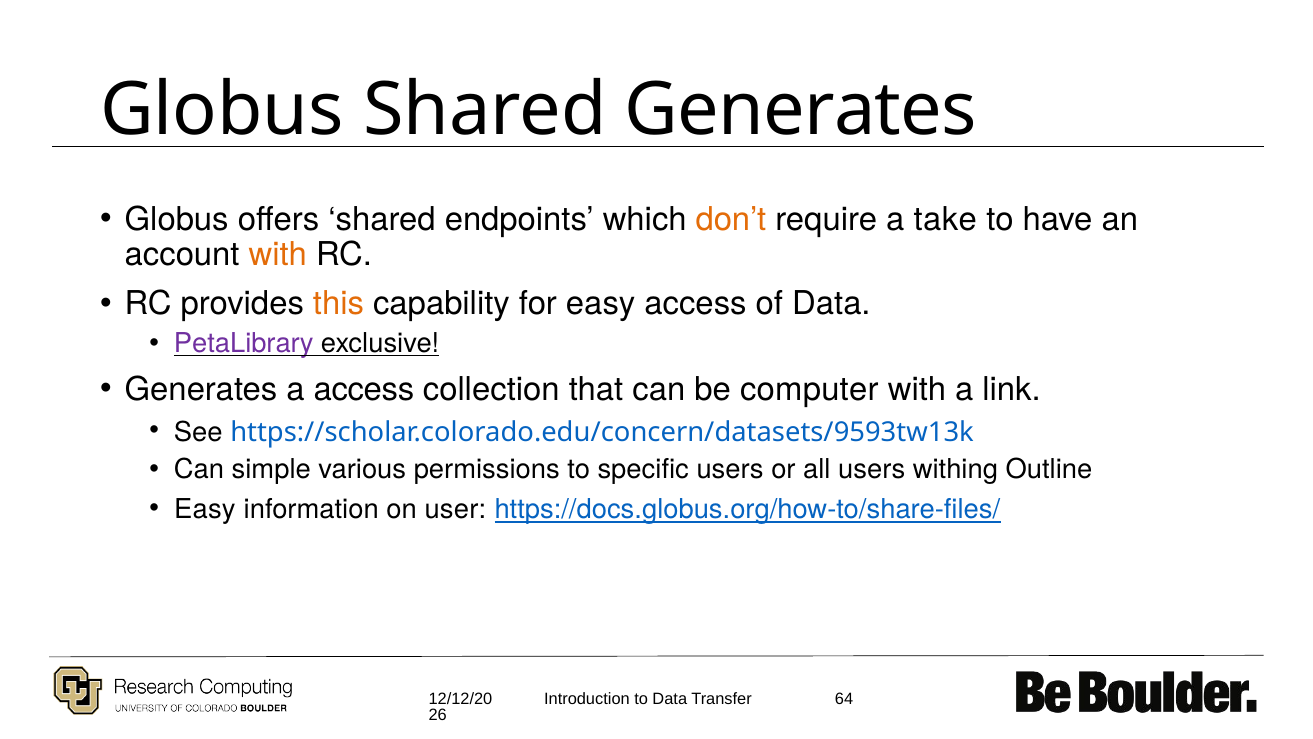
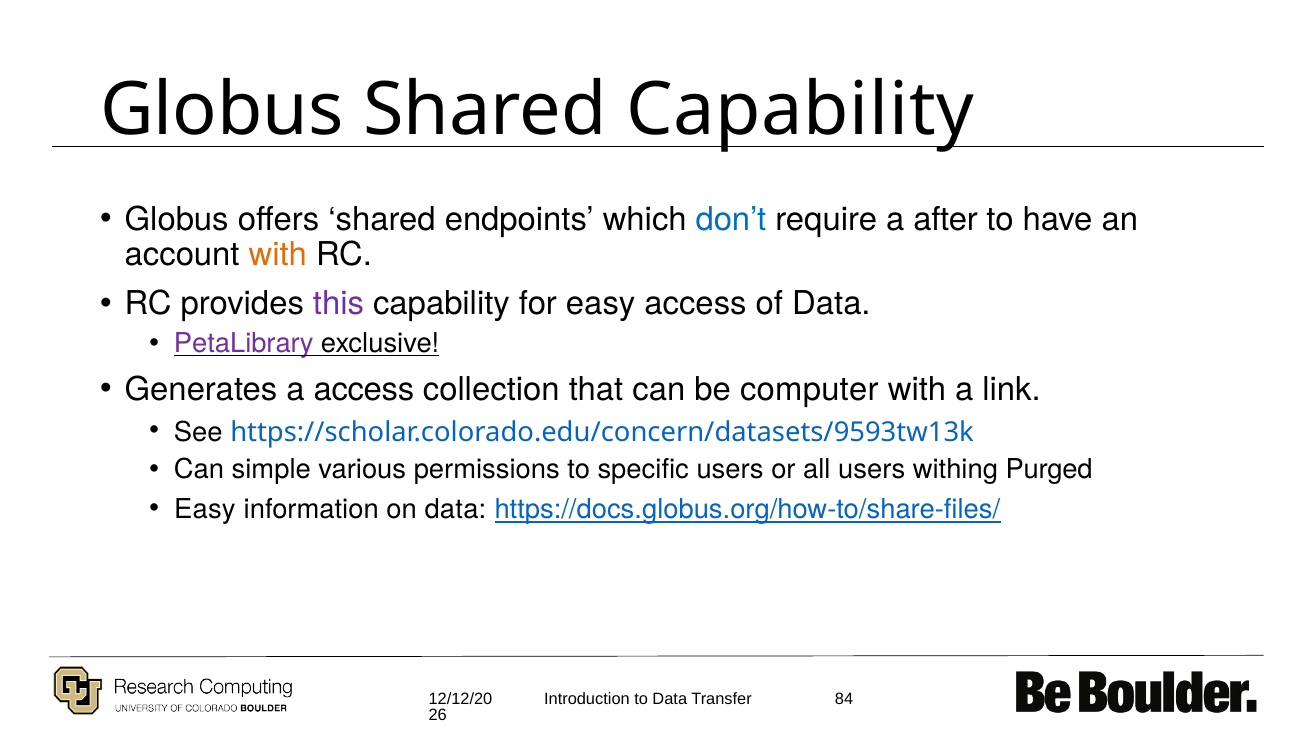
Shared Generates: Generates -> Capability (800, 110)
don’t colour: orange -> blue (731, 219)
take: take -> after (946, 219)
this colour: orange -> purple (338, 304)
Outline: Outline -> Purged (1049, 469)
on user: user -> data (455, 509)
64: 64 -> 84 (844, 699)
